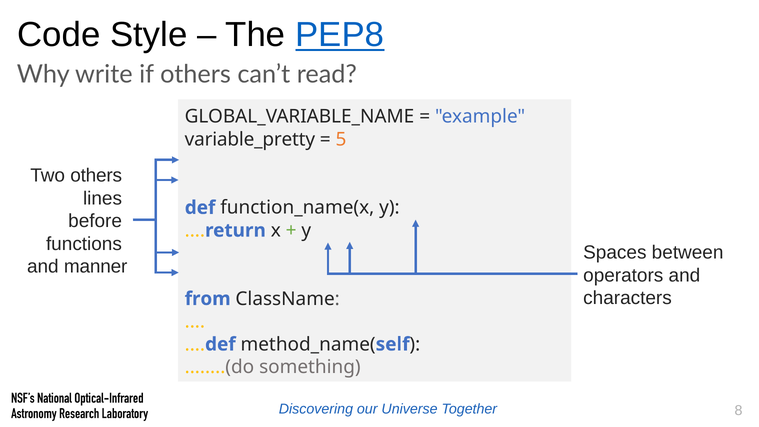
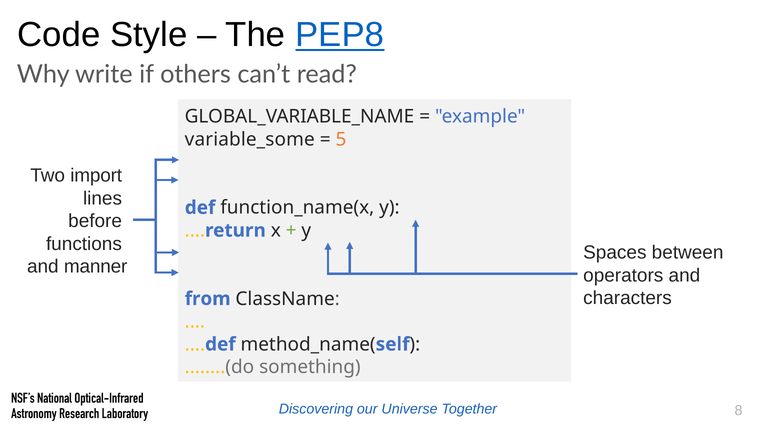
variable_pretty: variable_pretty -> variable_some (250, 139)
Two others: others -> import (96, 176)
